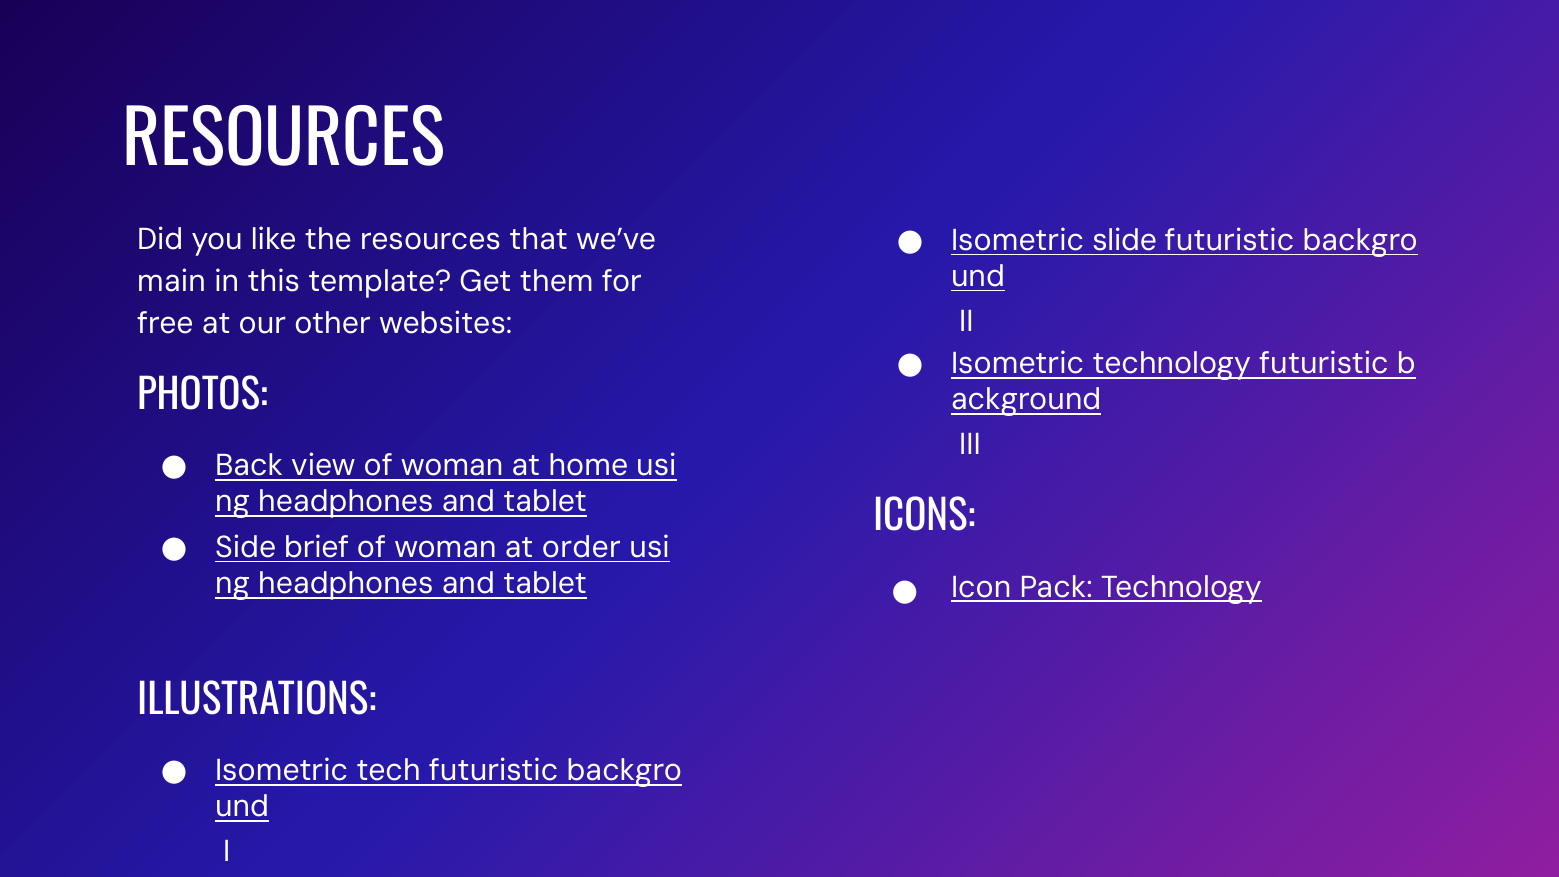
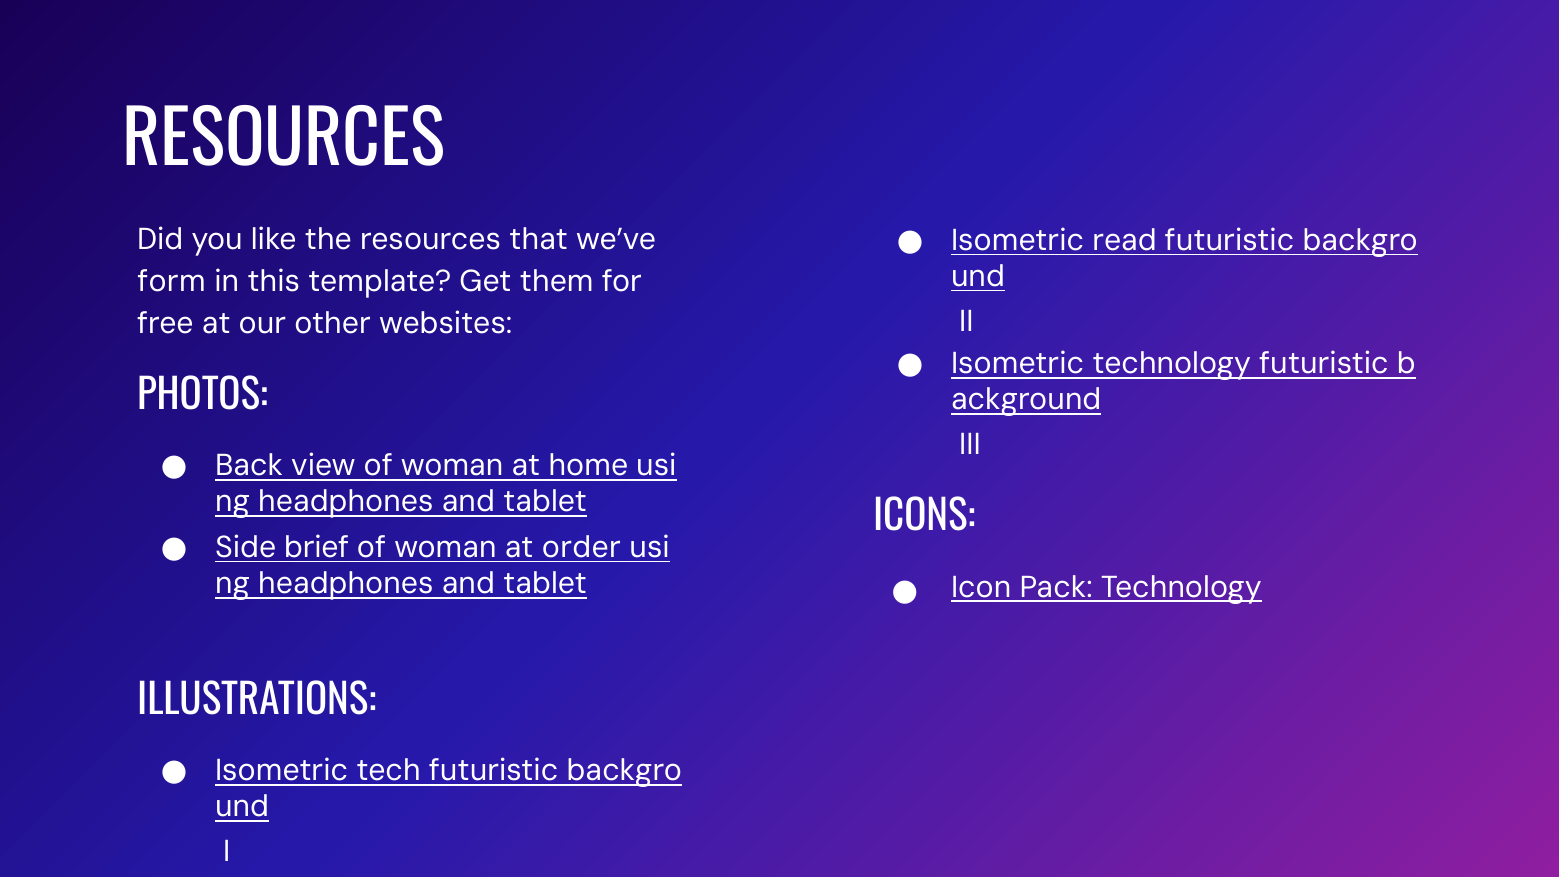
slide: slide -> read (1124, 240)
main: main -> form (172, 282)
